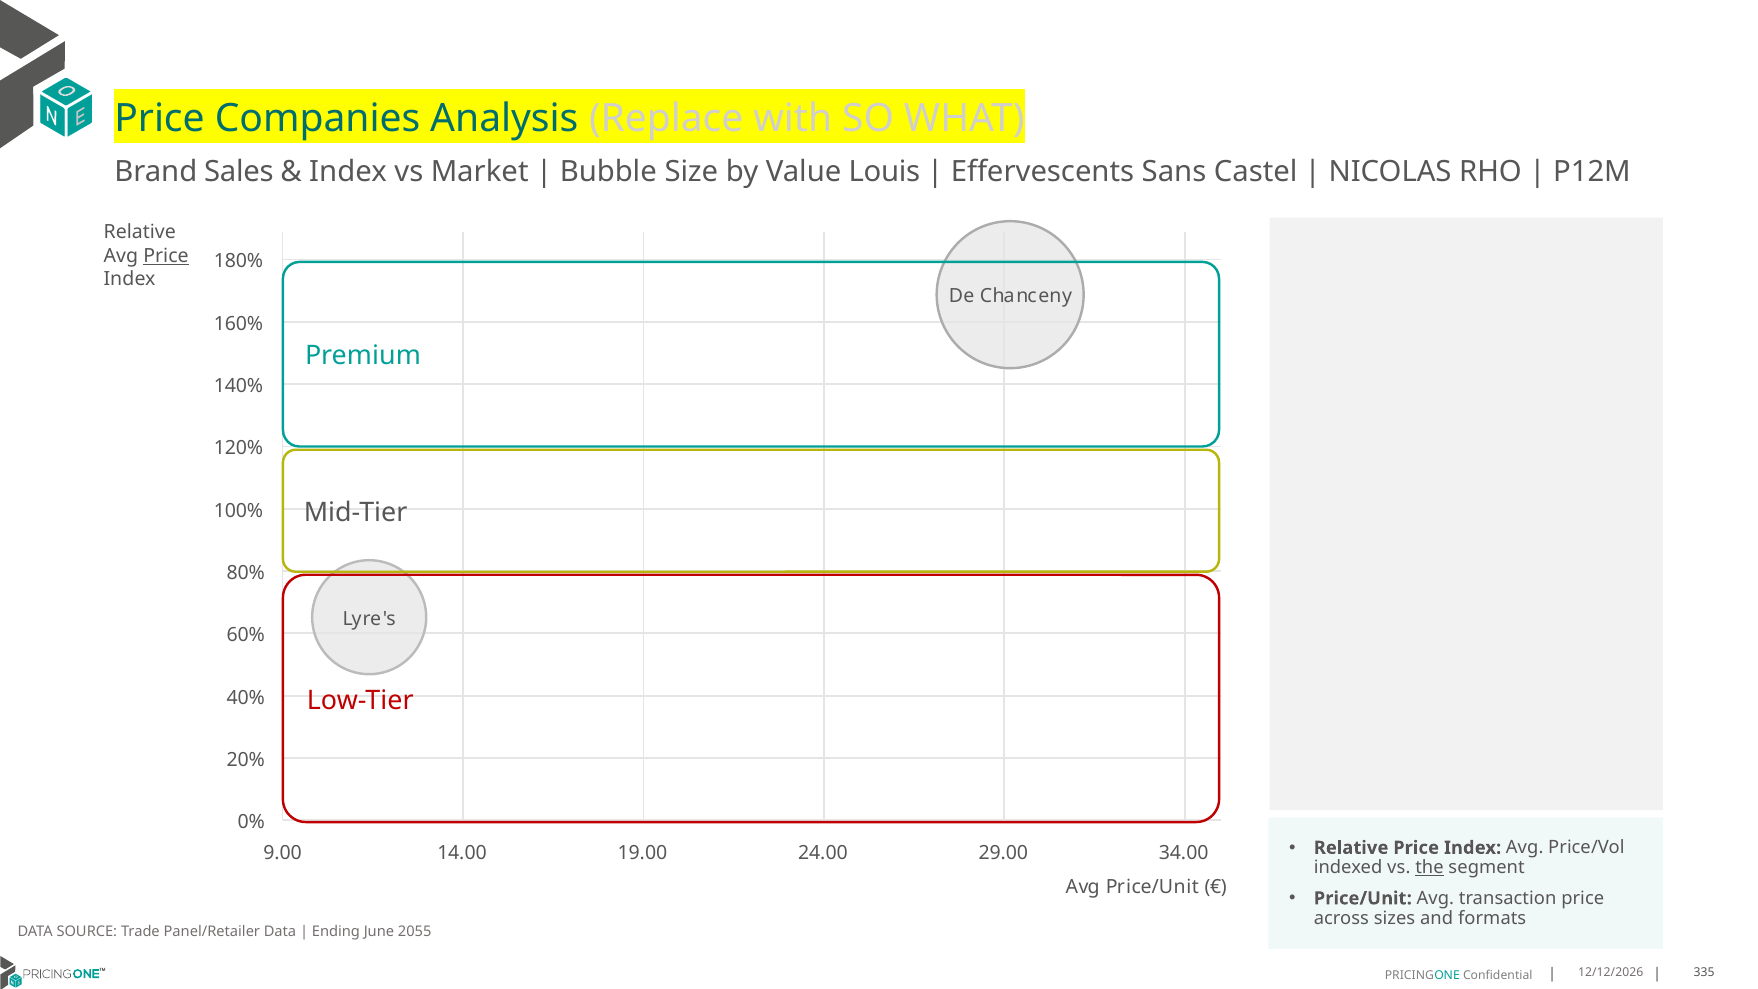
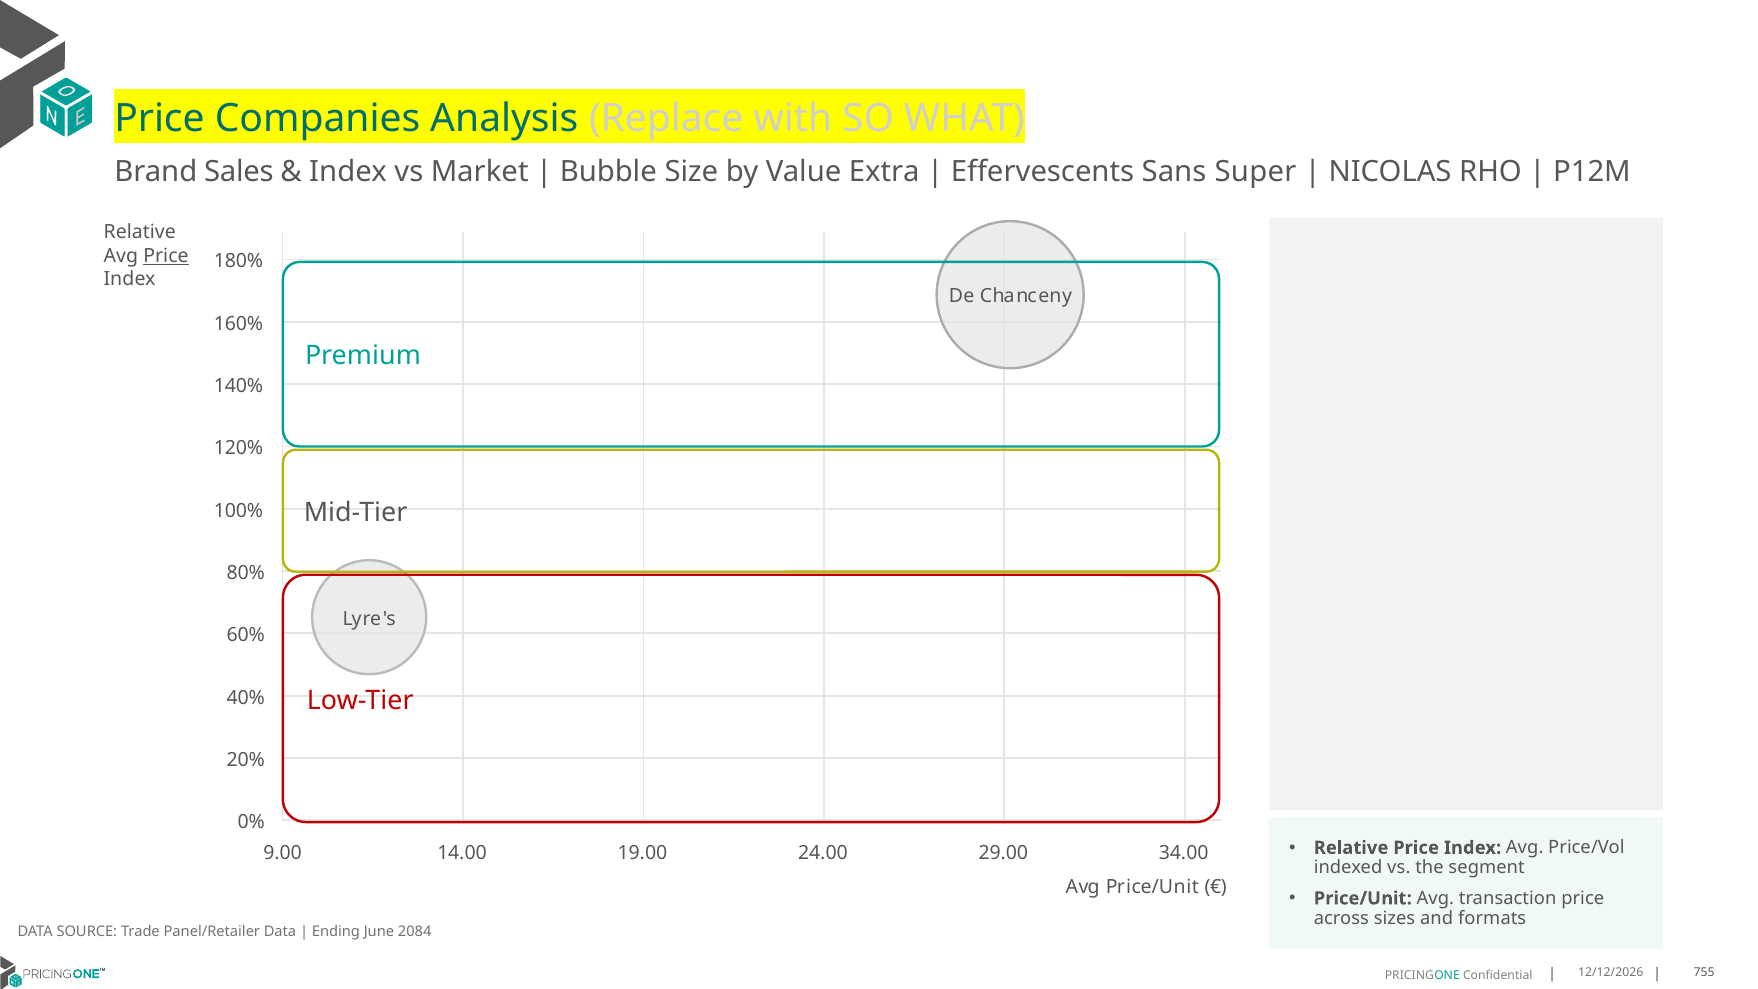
Louis: Louis -> Extra (884, 171)
Castel: Castel -> Super (1255, 171)
the underline: present -> none (1429, 867)
2055: 2055 -> 2084 (415, 931)
335: 335 -> 755 (1704, 972)
